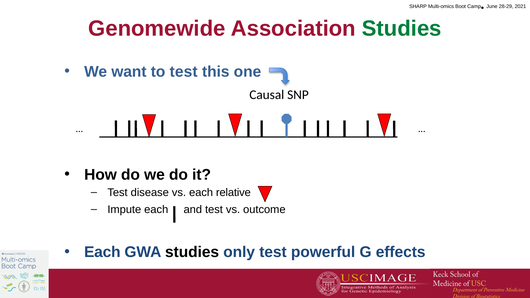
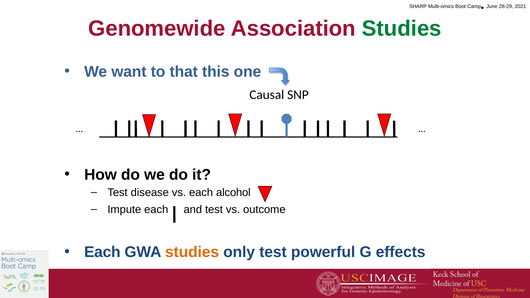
to test: test -> that (184, 72)
relative: relative -> alcohol (233, 192)
studies colour: black -> orange (192, 252)
